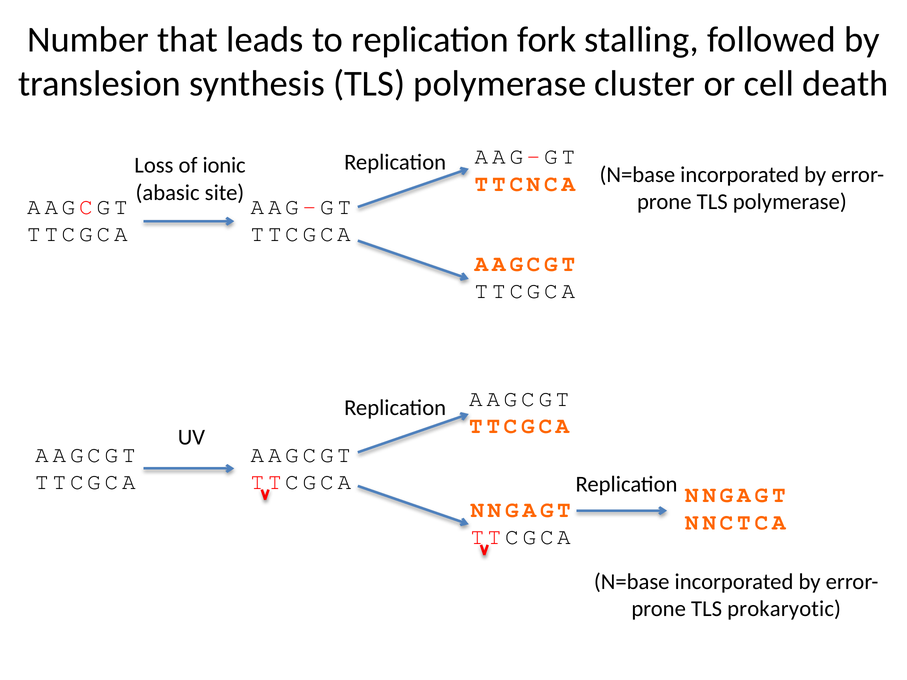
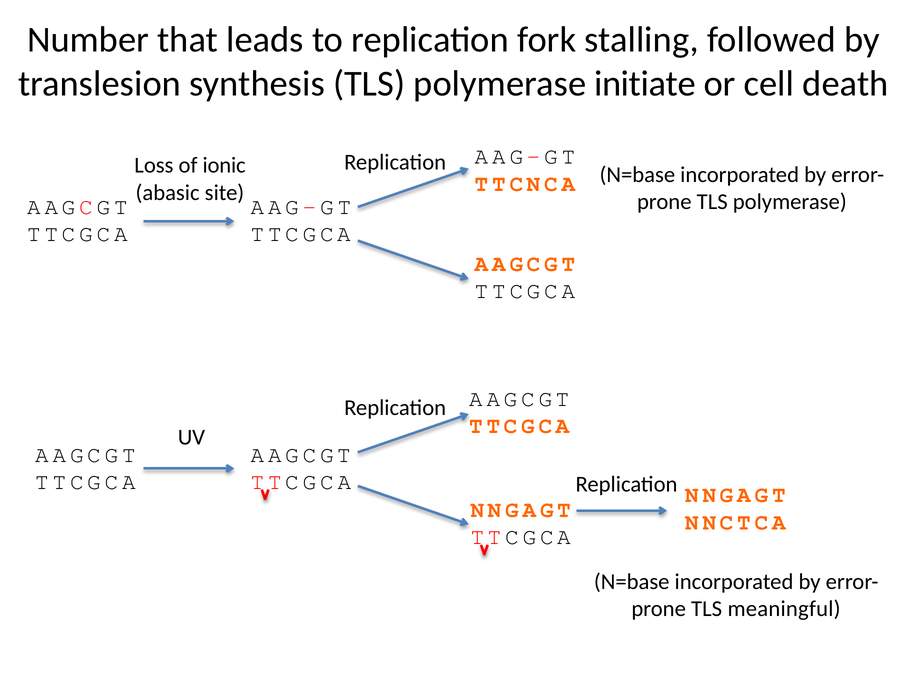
cluster: cluster -> initiate (645, 84)
prokaryotic: prokaryotic -> meaningful (784, 609)
